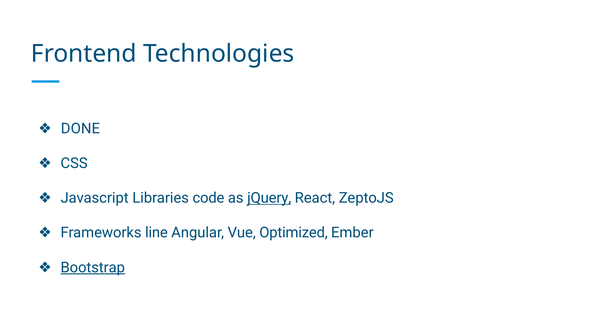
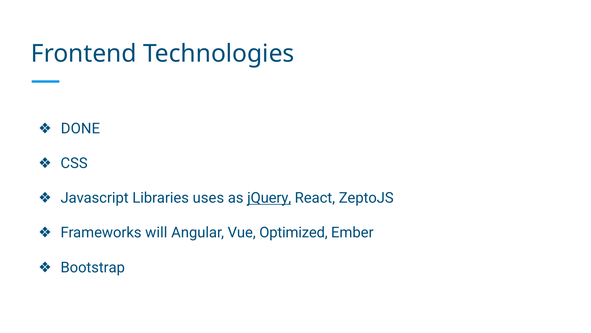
code: code -> uses (208, 198)
line: line -> will (156, 232)
Bootstrap underline: present -> none (93, 267)
